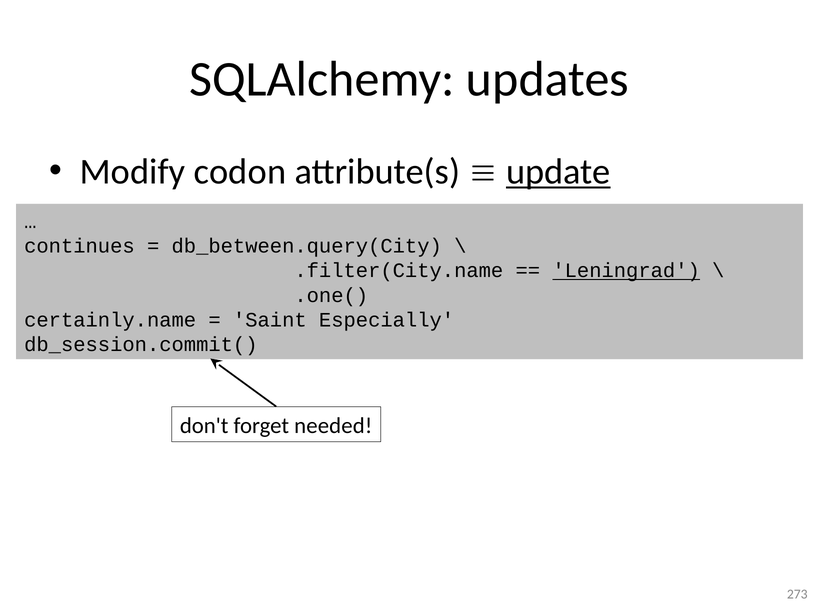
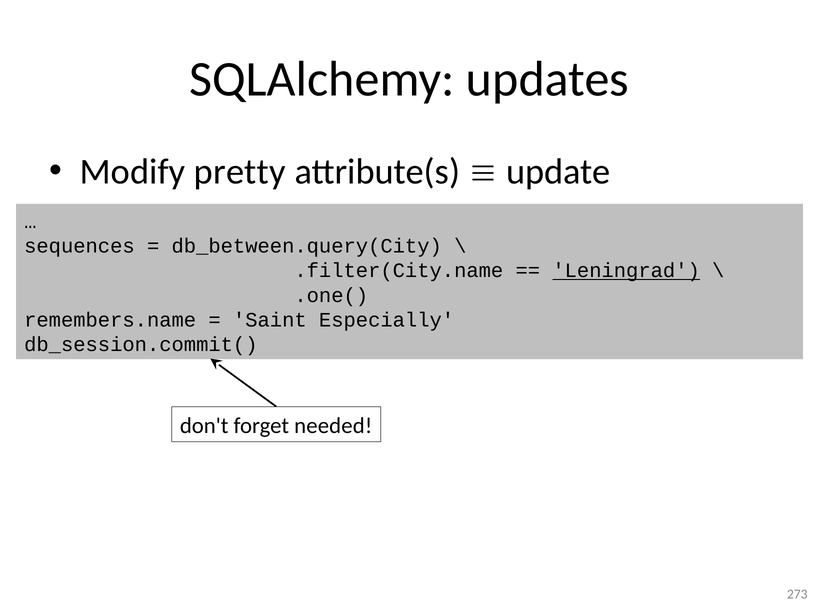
codon: codon -> pretty (240, 172)
update underline: present -> none (558, 172)
continues: continues -> sequences (79, 246)
certainly.name: certainly.name -> remembers.name (110, 320)
